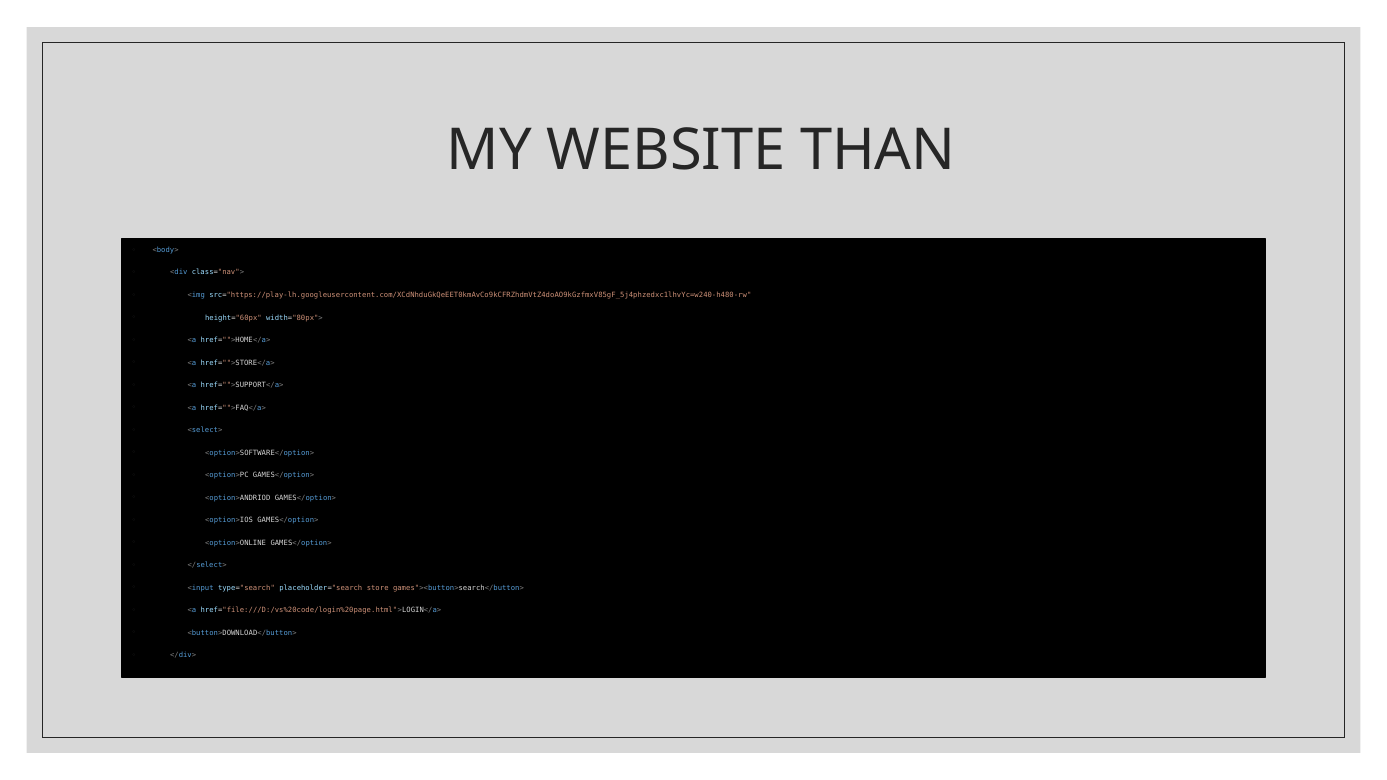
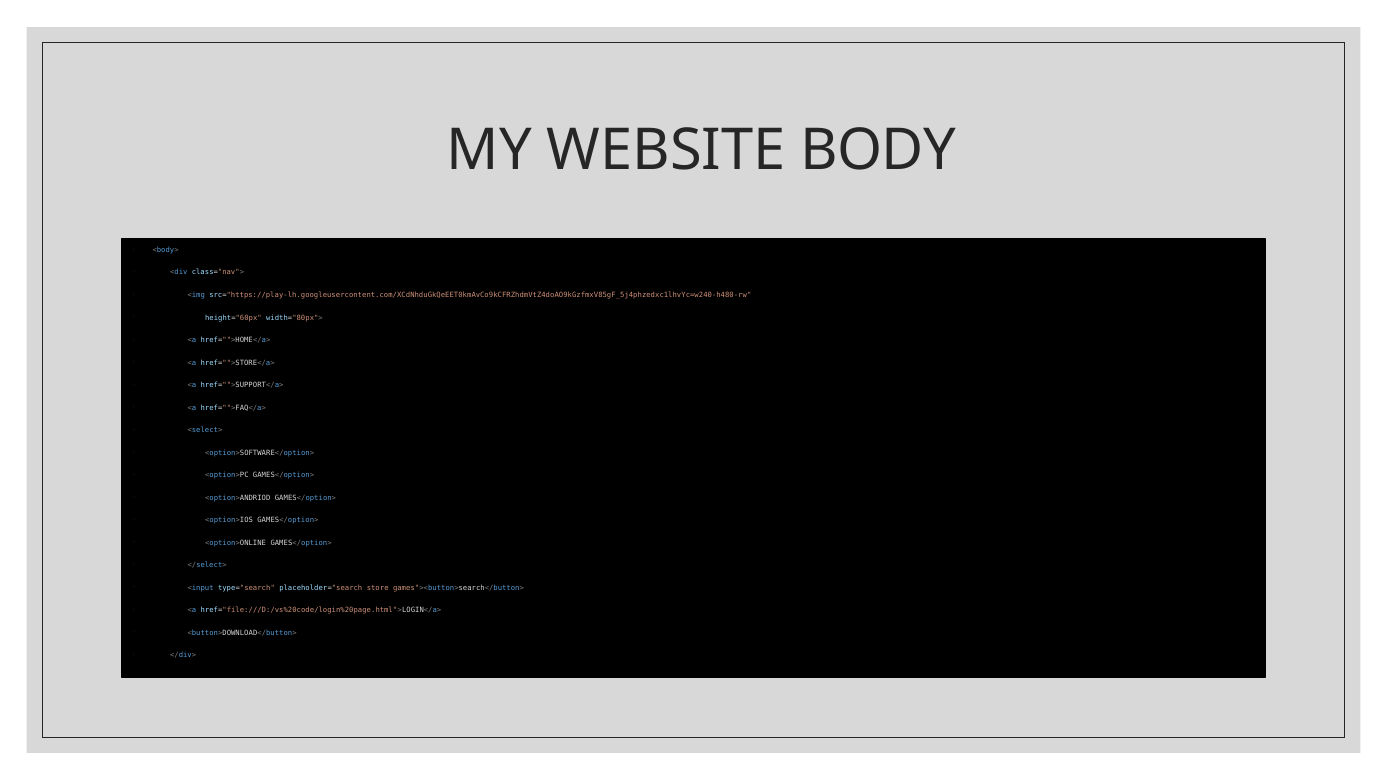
THAN: THAN -> BODY (878, 151)
